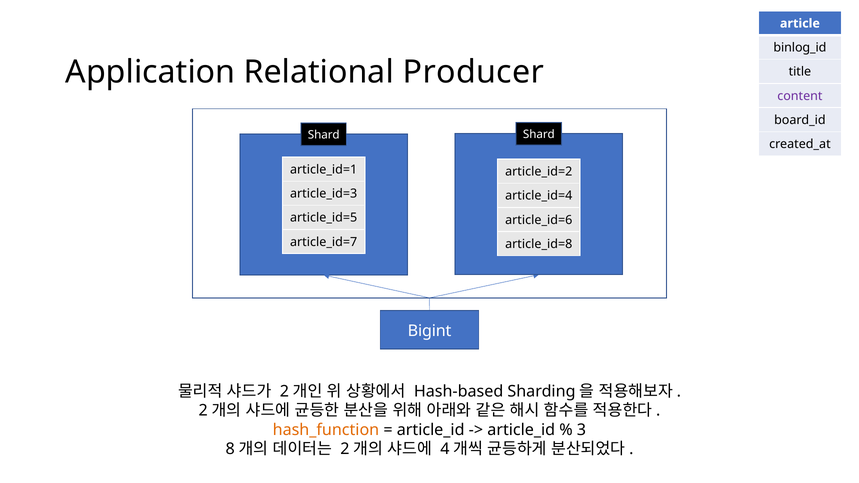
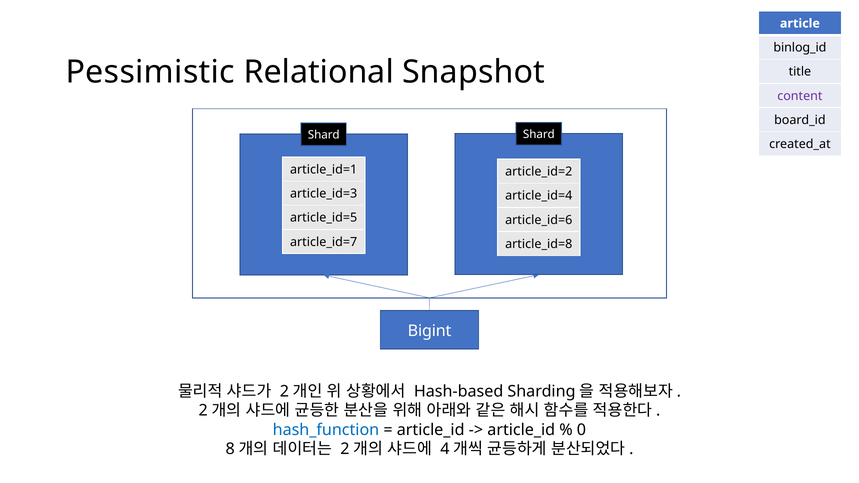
Application: Application -> Pessimistic (150, 72)
Producer: Producer -> Snapshot (474, 72)
hash_function colour: orange -> blue (326, 430)
3: 3 -> 0 (581, 430)
